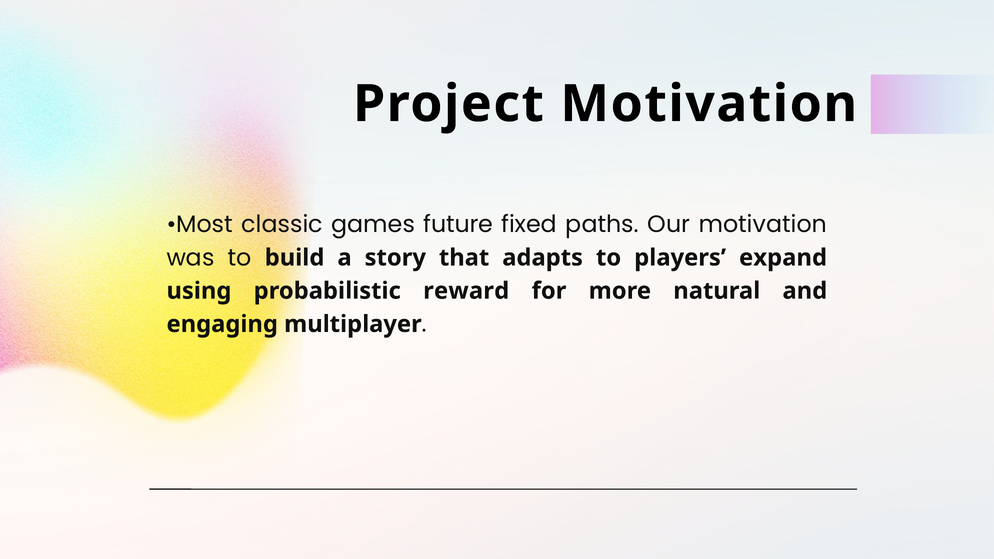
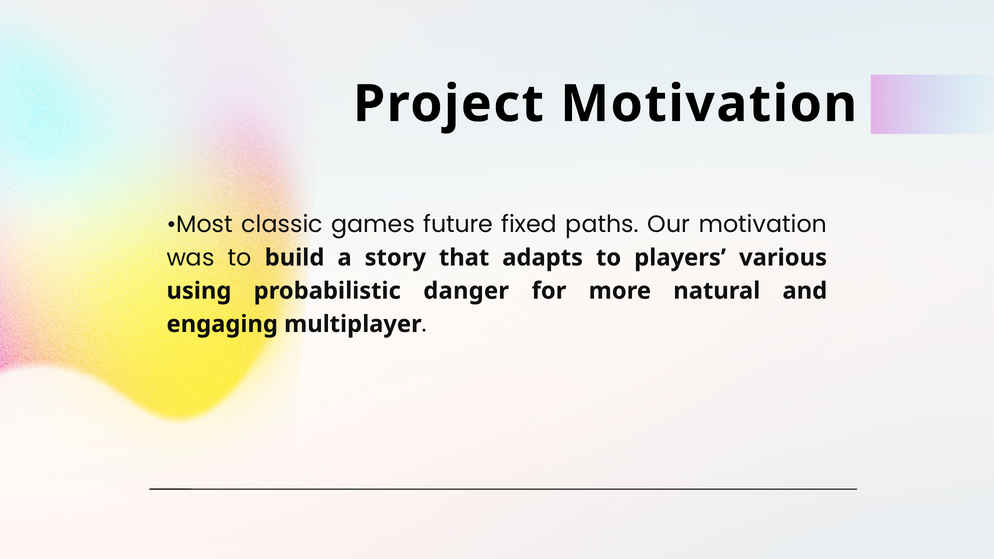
expand: expand -> various (783, 258)
reward: reward -> danger (466, 291)
